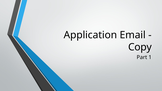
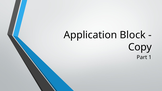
Email: Email -> Block (133, 35)
